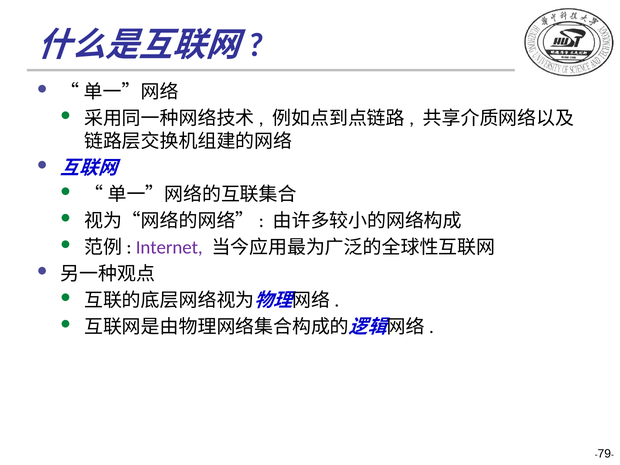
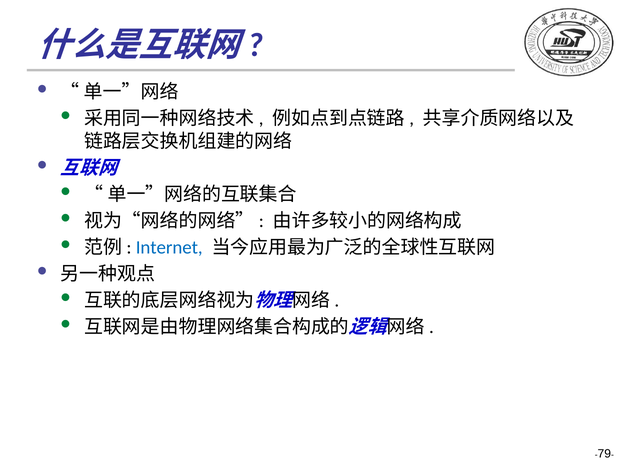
Internet colour: purple -> blue (169, 247)
